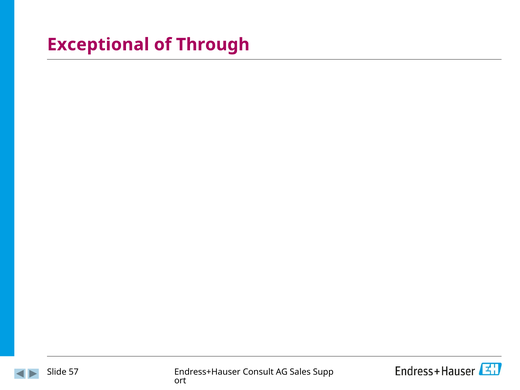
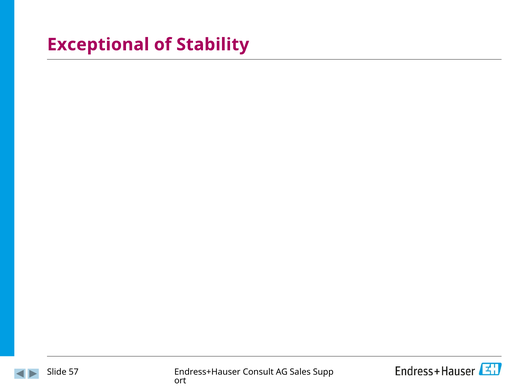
Through: Through -> Stability (213, 45)
